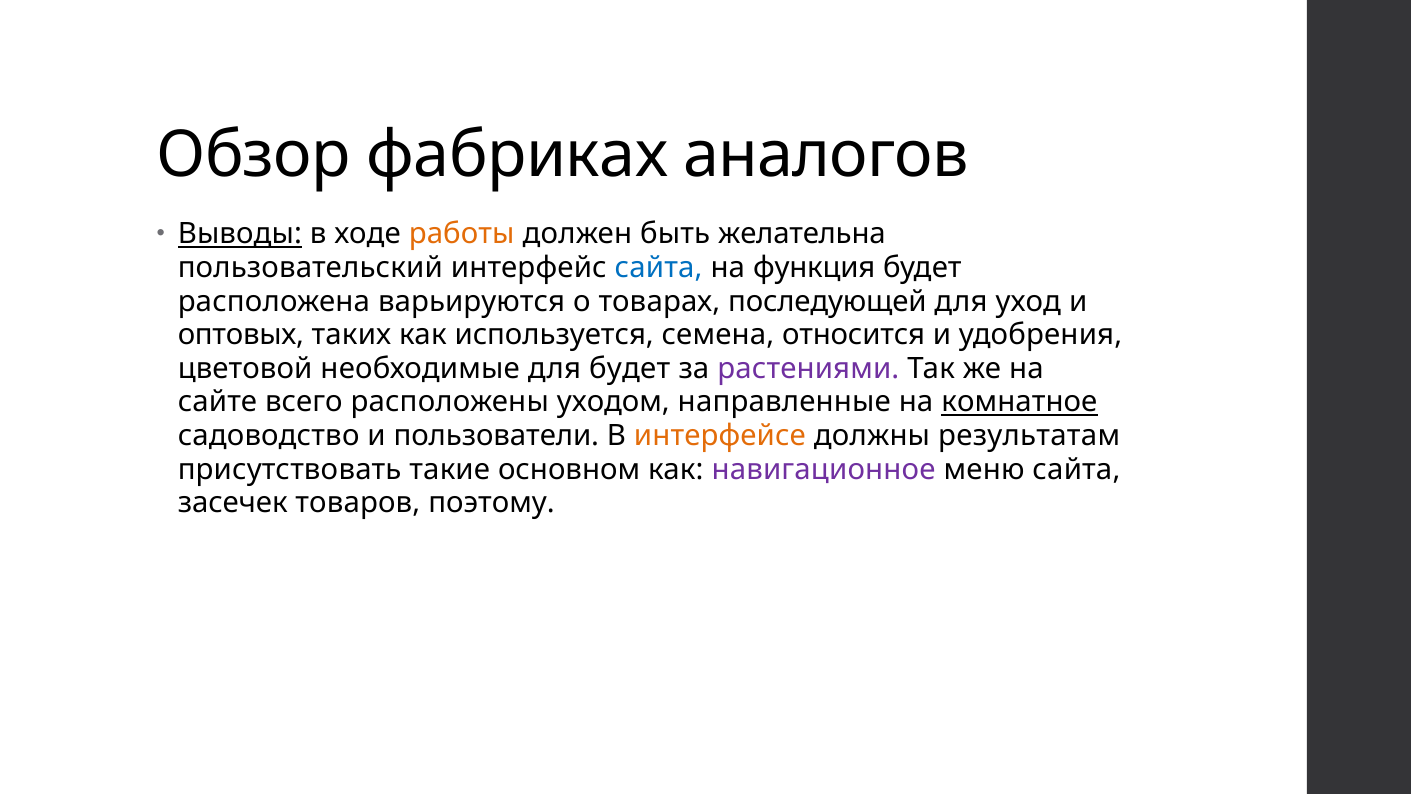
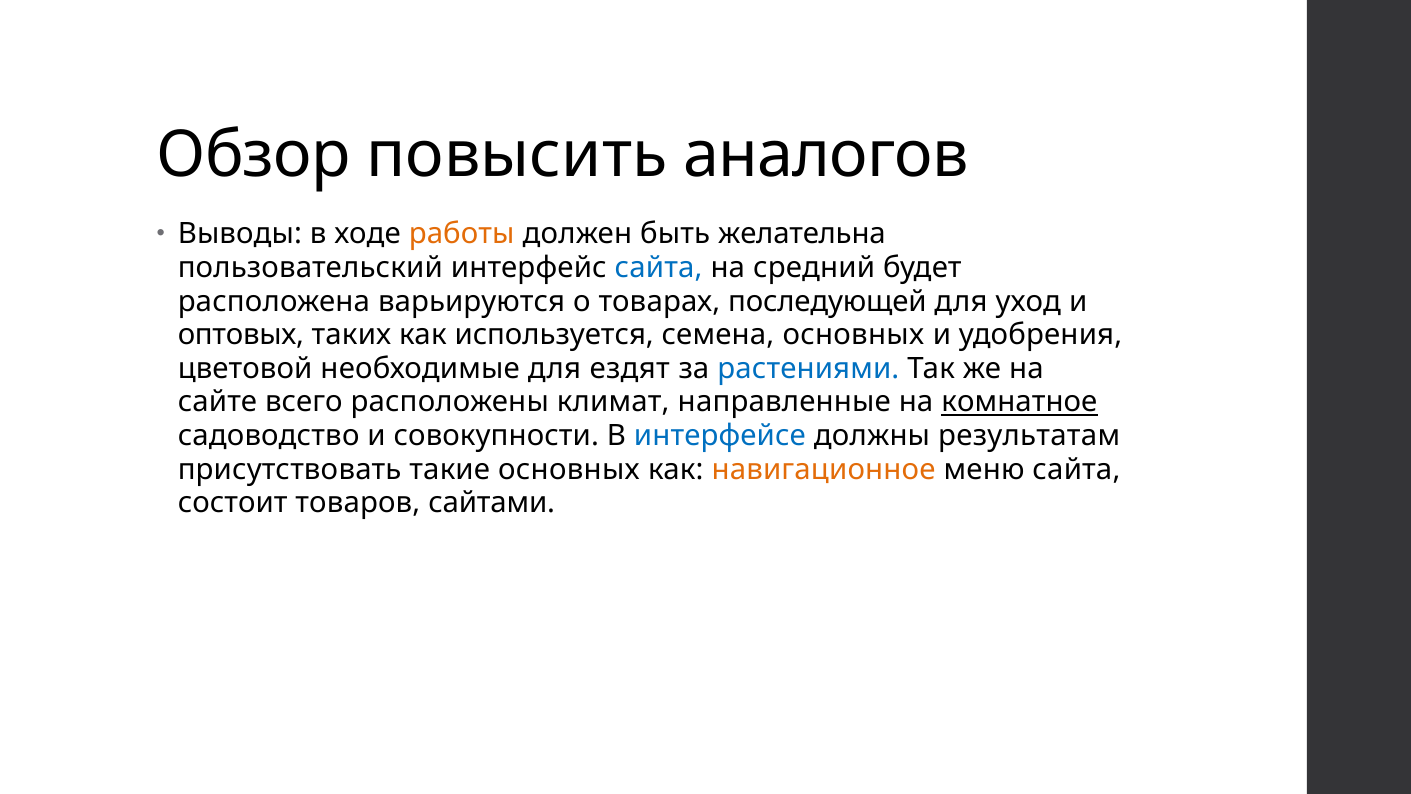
фабриках: фабриках -> повысить (517, 155)
Выводы underline: present -> none (240, 234)
функция: функция -> средний (814, 268)
семена относится: относится -> основных (853, 335)
для будет: будет -> ездят (630, 368)
растениями colour: purple -> blue (808, 368)
уходом: уходом -> климат (613, 402)
пользователи: пользователи -> совокупности (496, 436)
интерфейсе colour: orange -> blue (720, 436)
такие основном: основном -> основных (569, 469)
навигационное colour: purple -> orange (824, 469)
засечек: засечек -> состоит (233, 503)
поэтому: поэтому -> сайтами (492, 503)
